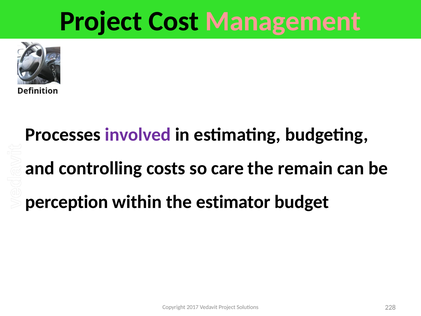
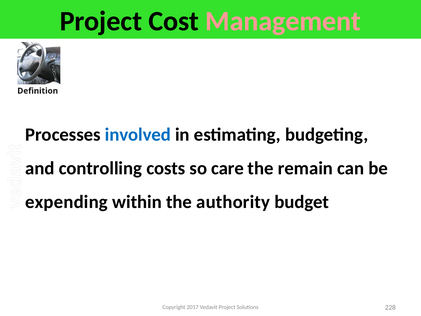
involved colour: purple -> blue (138, 135)
perception: perception -> expending (67, 202)
estimator: estimator -> authority (233, 202)
